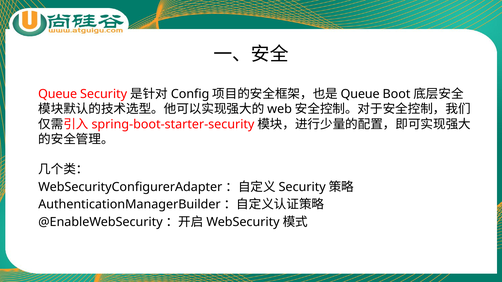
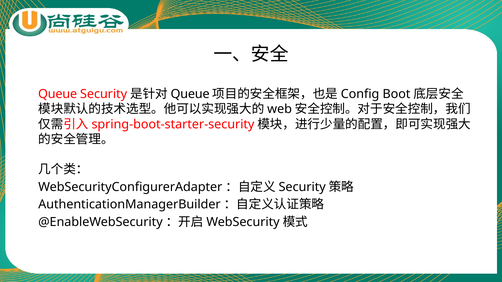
Config: Config -> Queue (190, 94)
Queue: Queue -> Config (360, 94)
